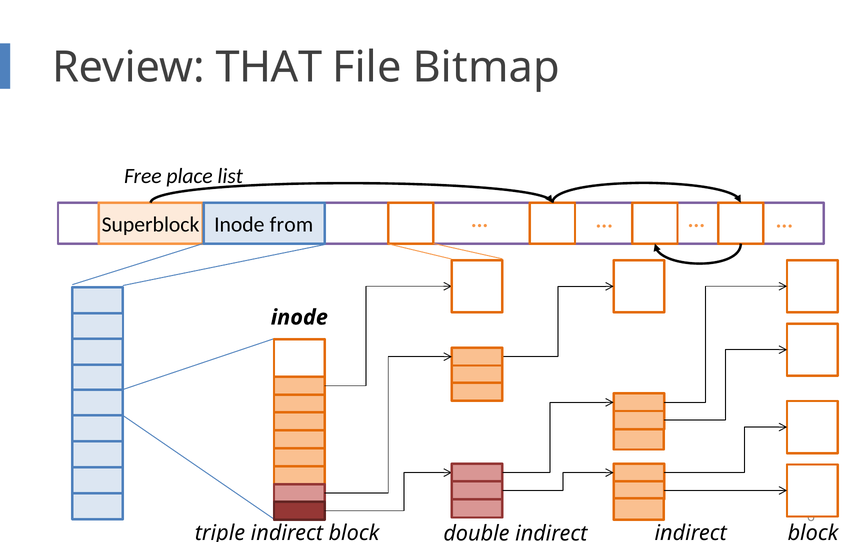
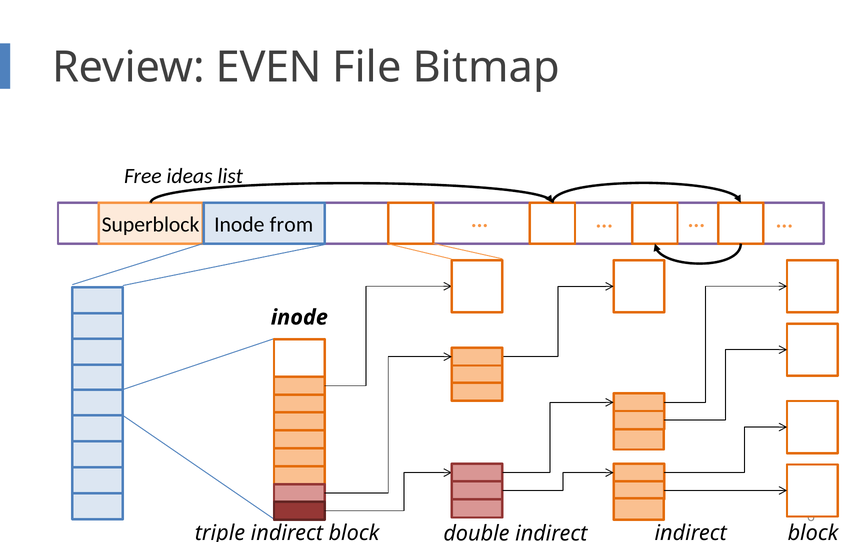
THAT: THAT -> EVEN (269, 67)
place: place -> ideas (190, 176)
